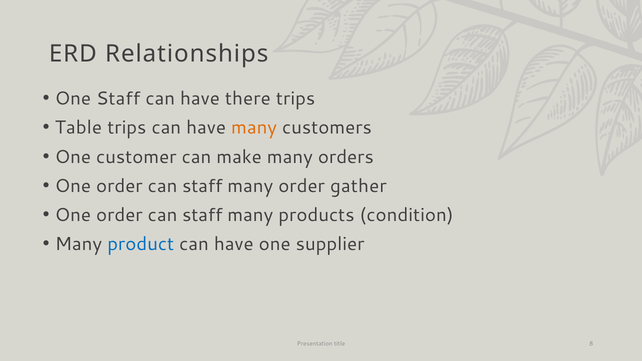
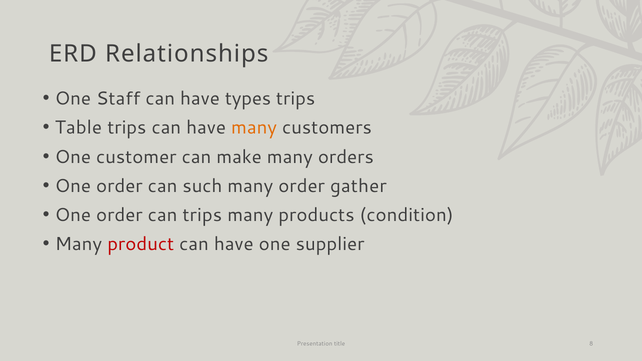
there: there -> types (248, 99)
staff: staff -> such (202, 186)
staff: staff -> trips (202, 215)
product colour: blue -> red (141, 244)
